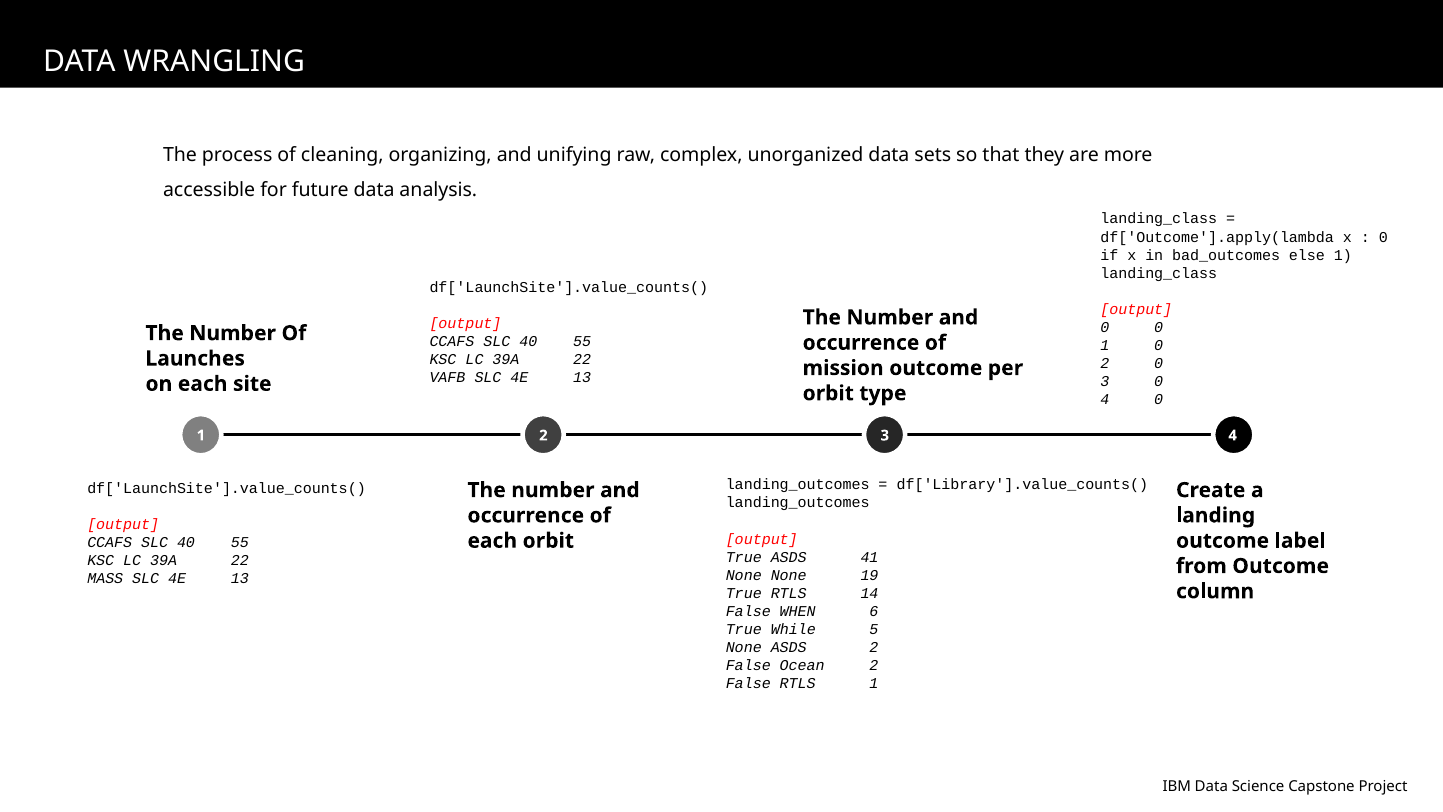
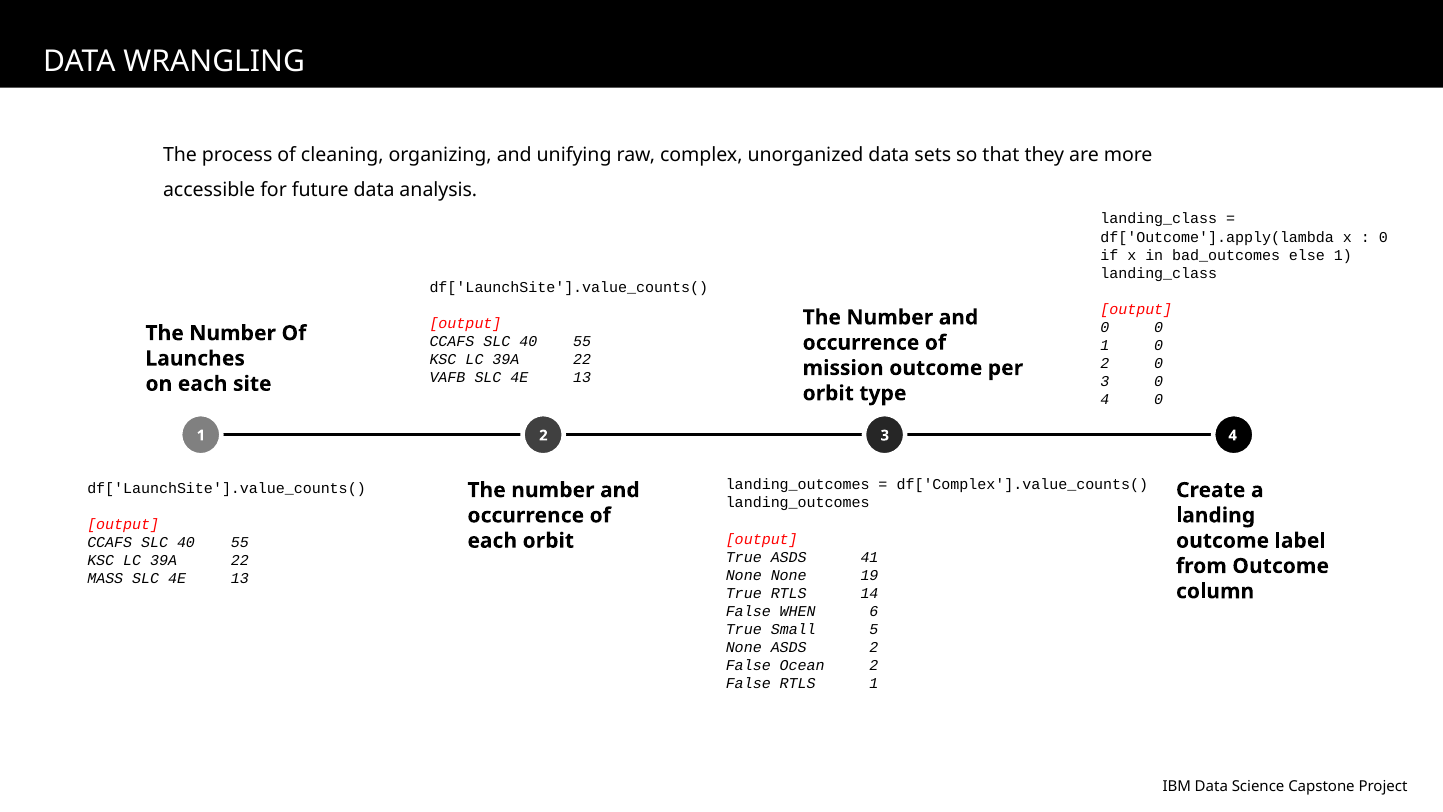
df['Library'].value_counts(: df['Library'].value_counts( -> df['Complex'].value_counts( (1022, 485)
While: While -> Small (793, 629)
